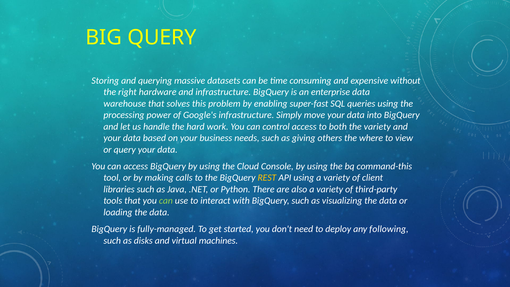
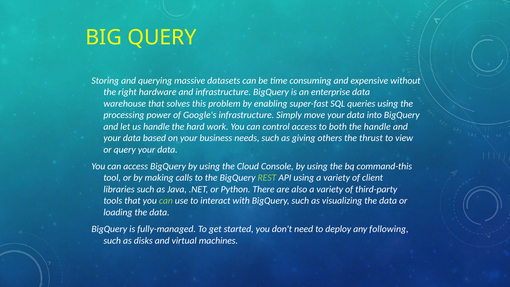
the variety: variety -> handle (377, 127)
where: where -> thrust (371, 138)
REST colour: yellow -> light green (267, 178)
